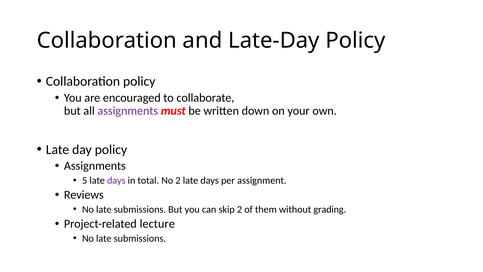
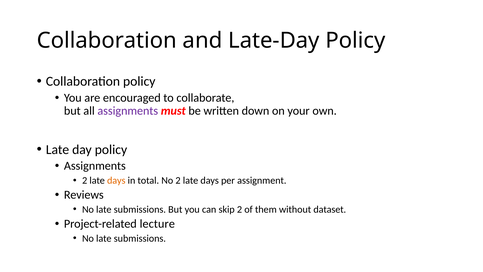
5: 5 -> 2 (85, 180)
days colour: purple -> orange (116, 180)
grading: grading -> dataset (330, 209)
